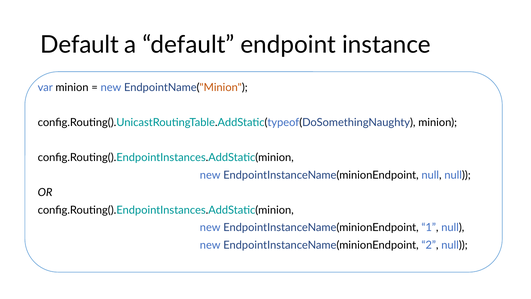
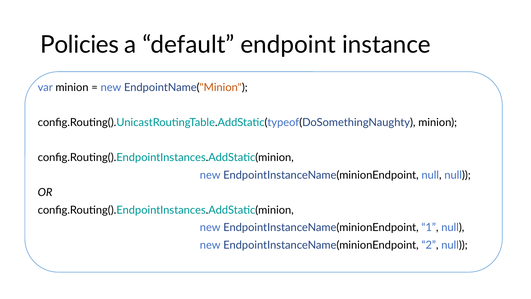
Default: Default -> Policies (80, 45)
